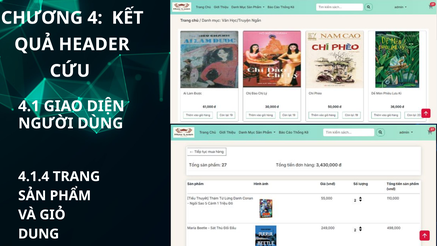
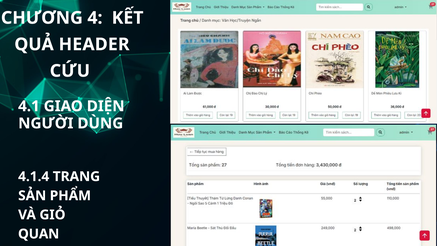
DUNG: DUNG -> QUAN (39, 234)
